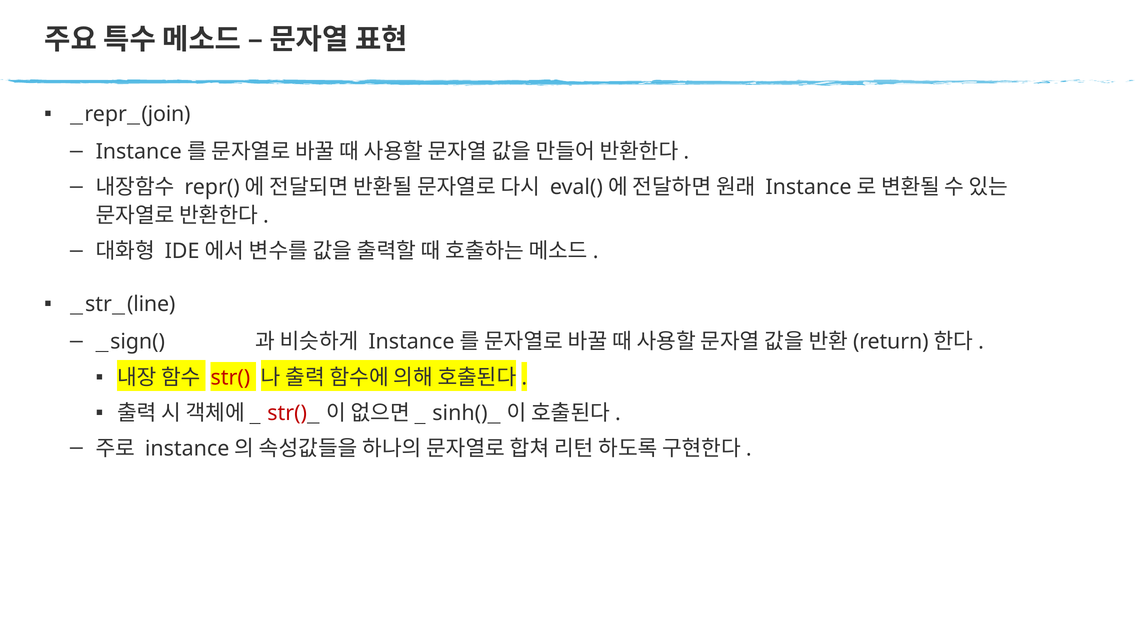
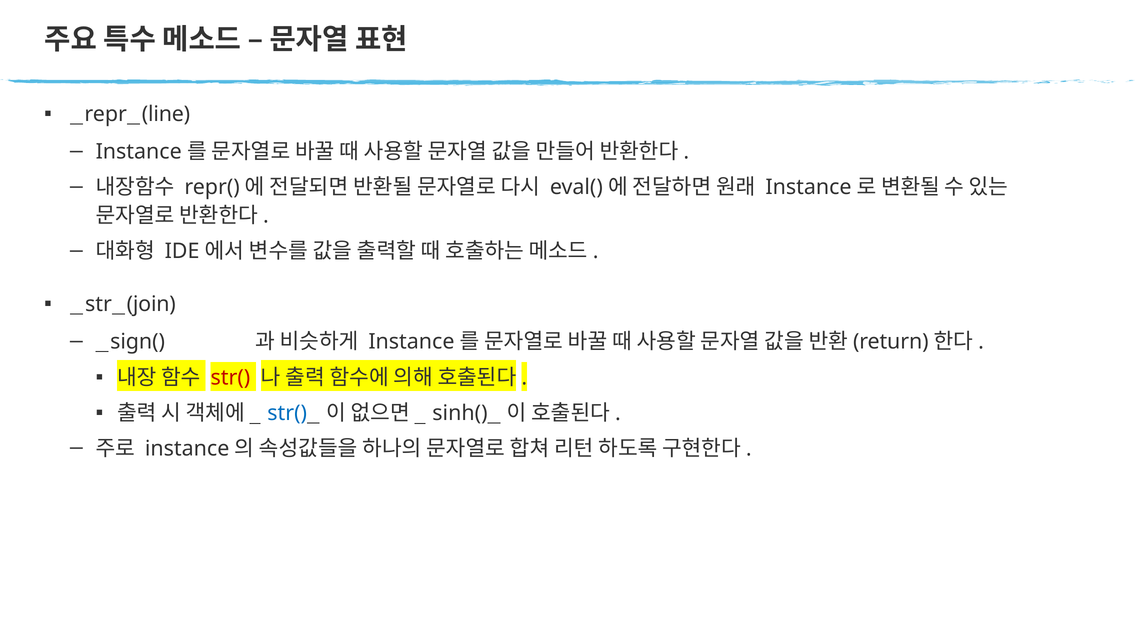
join: join -> line (166, 114)
line: line -> join (151, 304)
str( colour: red -> blue (287, 413)
